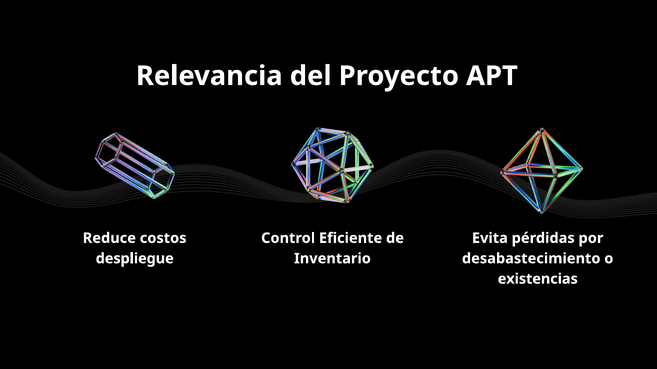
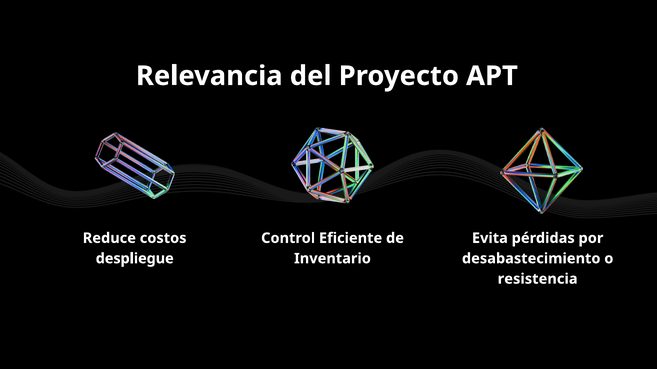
existencias: existencias -> resistencia (538, 279)
